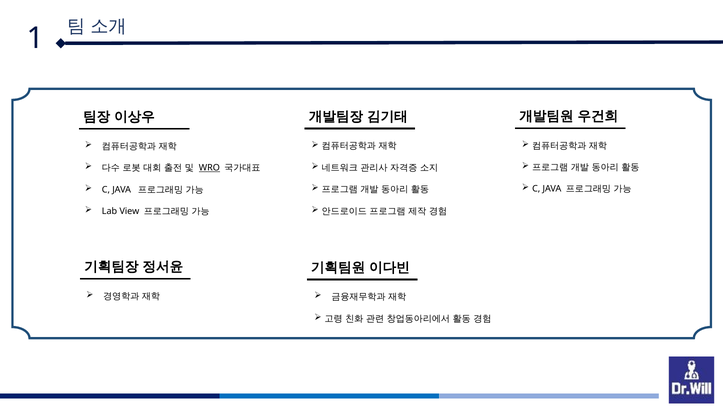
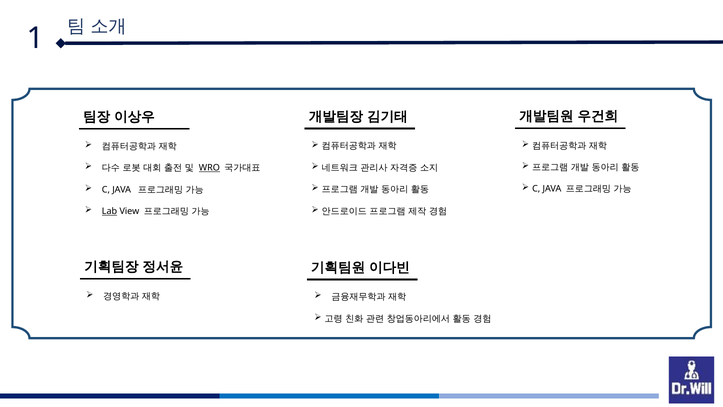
Lab underline: none -> present (110, 211)
